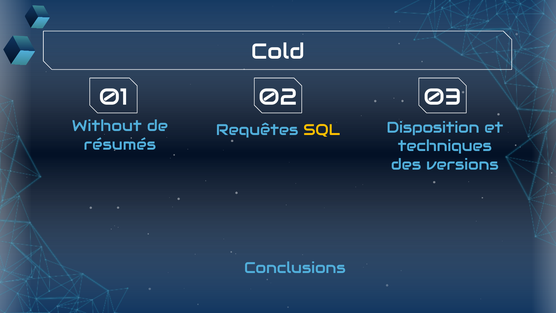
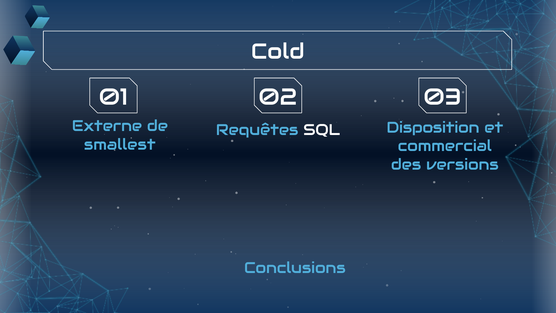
Without: Without -> Externe (107, 126)
SQL colour: yellow -> white (322, 130)
résumés: résumés -> smallest (120, 145)
techniques: techniques -> commercial (445, 146)
